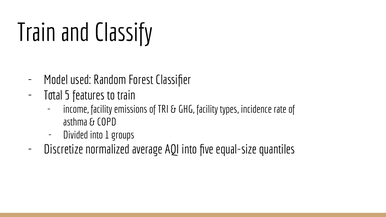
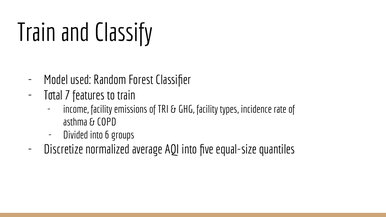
5: 5 -> 7 (68, 95)
1: 1 -> 6 (107, 135)
